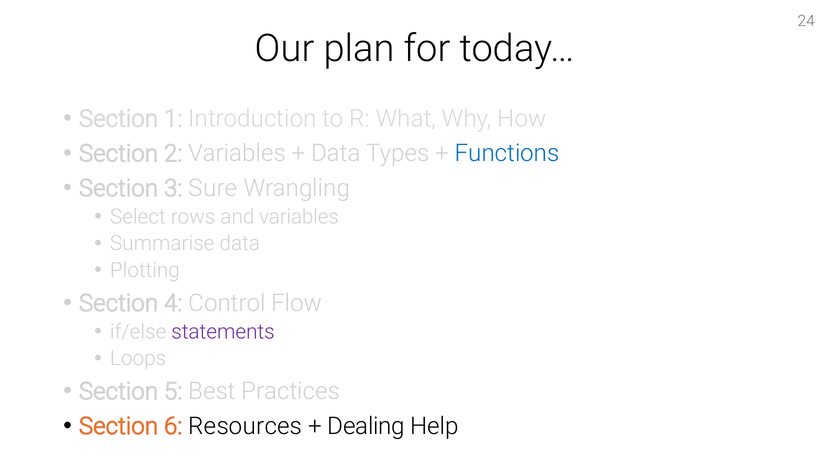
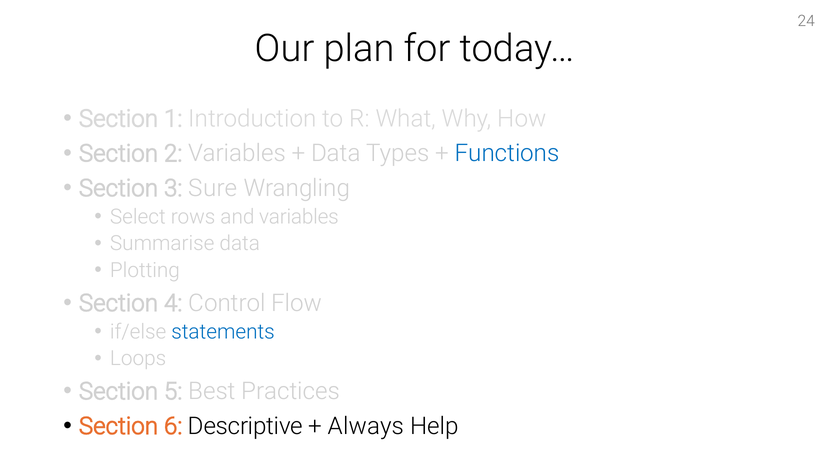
statements colour: purple -> blue (223, 332)
Resources: Resources -> Descriptive (245, 426)
Dealing: Dealing -> Always (366, 426)
